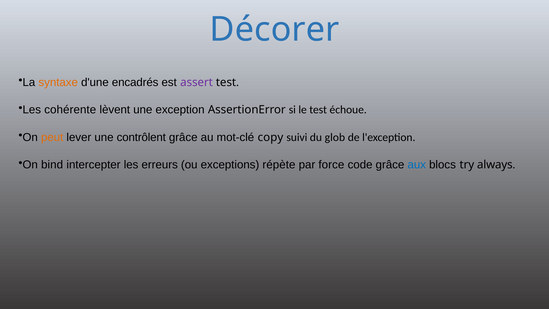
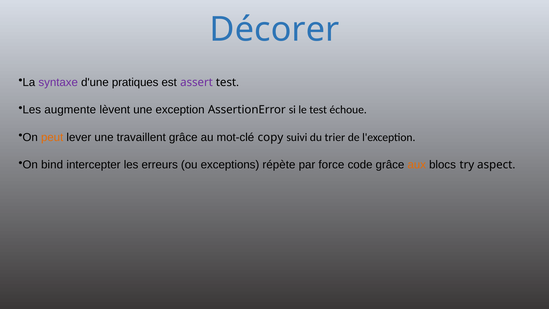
syntaxe colour: orange -> purple (58, 82)
encadrés: encadrés -> pratiques (135, 82)
cohérente: cohérente -> augmente (70, 110)
contrôlent: contrôlent -> travaillent (141, 137)
glob: glob -> trier (335, 137)
aux colour: blue -> orange (417, 165)
always: always -> aspect (495, 165)
